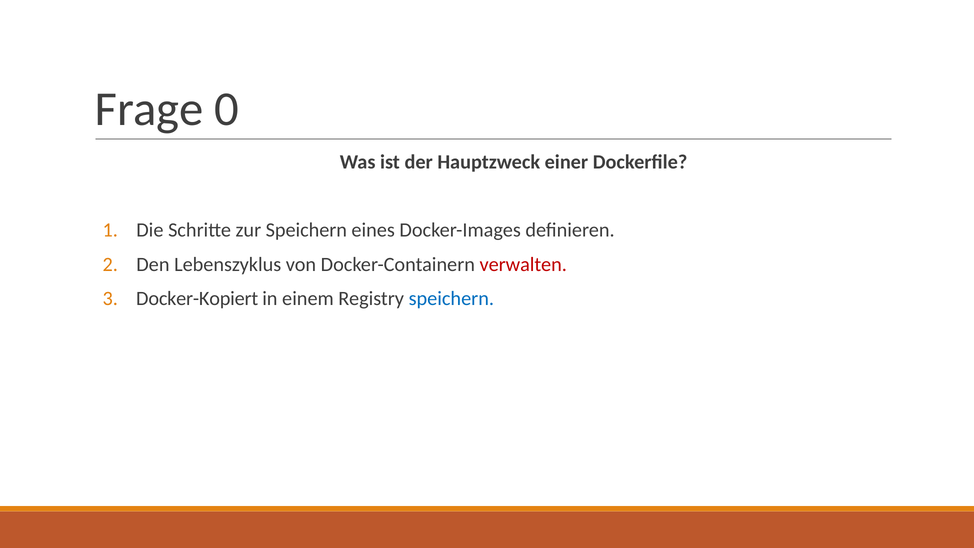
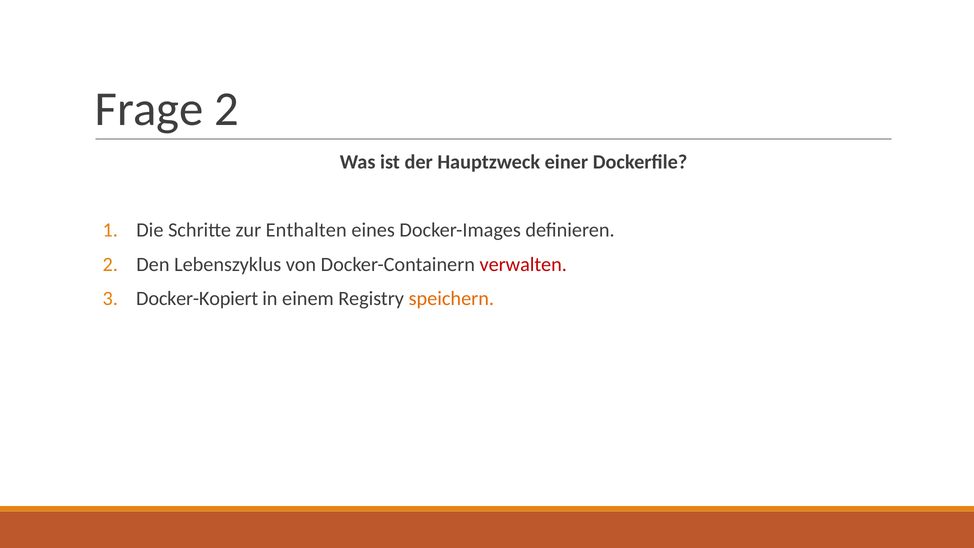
Frage 0: 0 -> 2 (227, 109)
zur Speichern: Speichern -> Enthalten (306, 230)
speichern colour: blue -> orange (451, 298)
